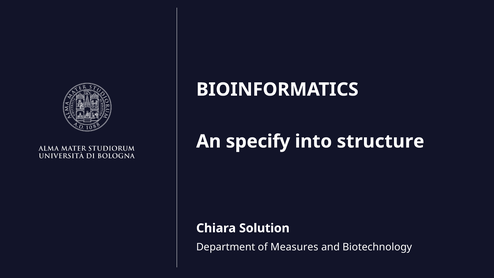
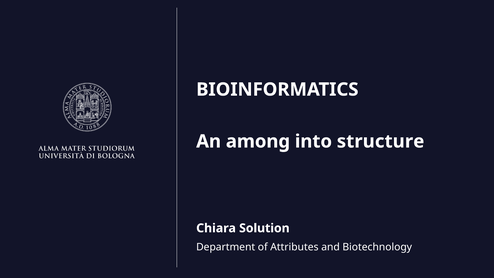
specify: specify -> among (258, 141)
Measures: Measures -> Attributes (294, 247)
